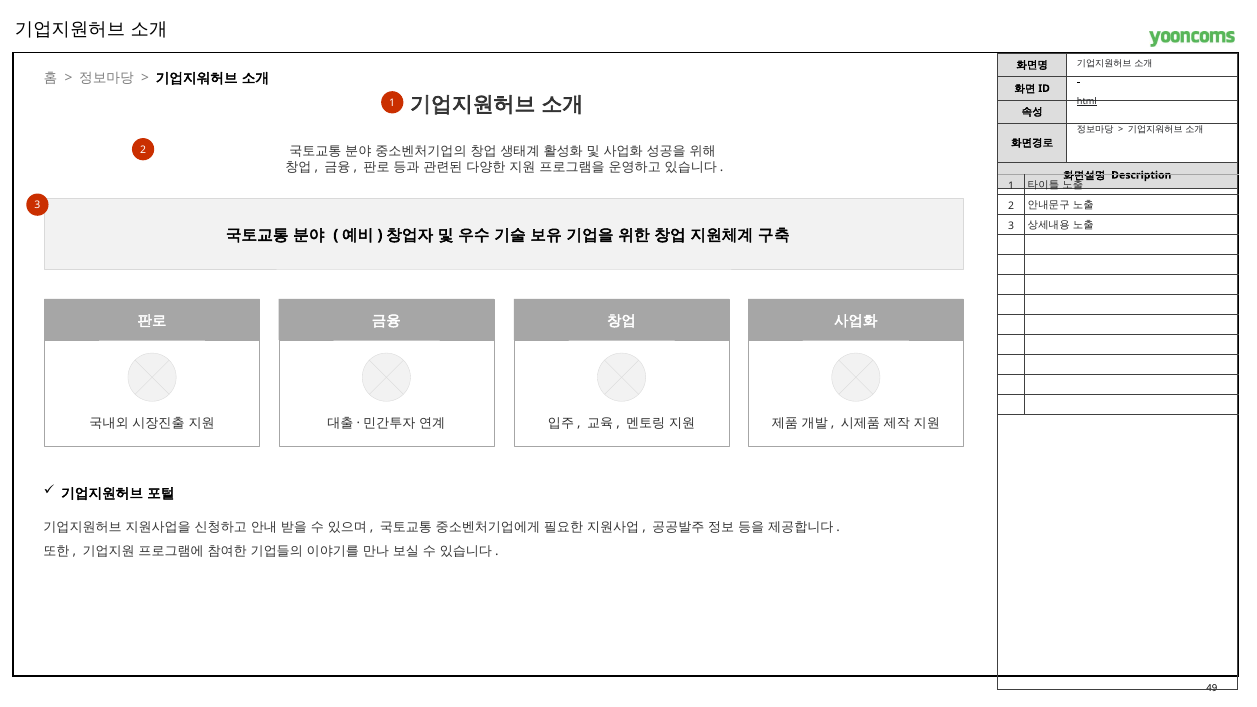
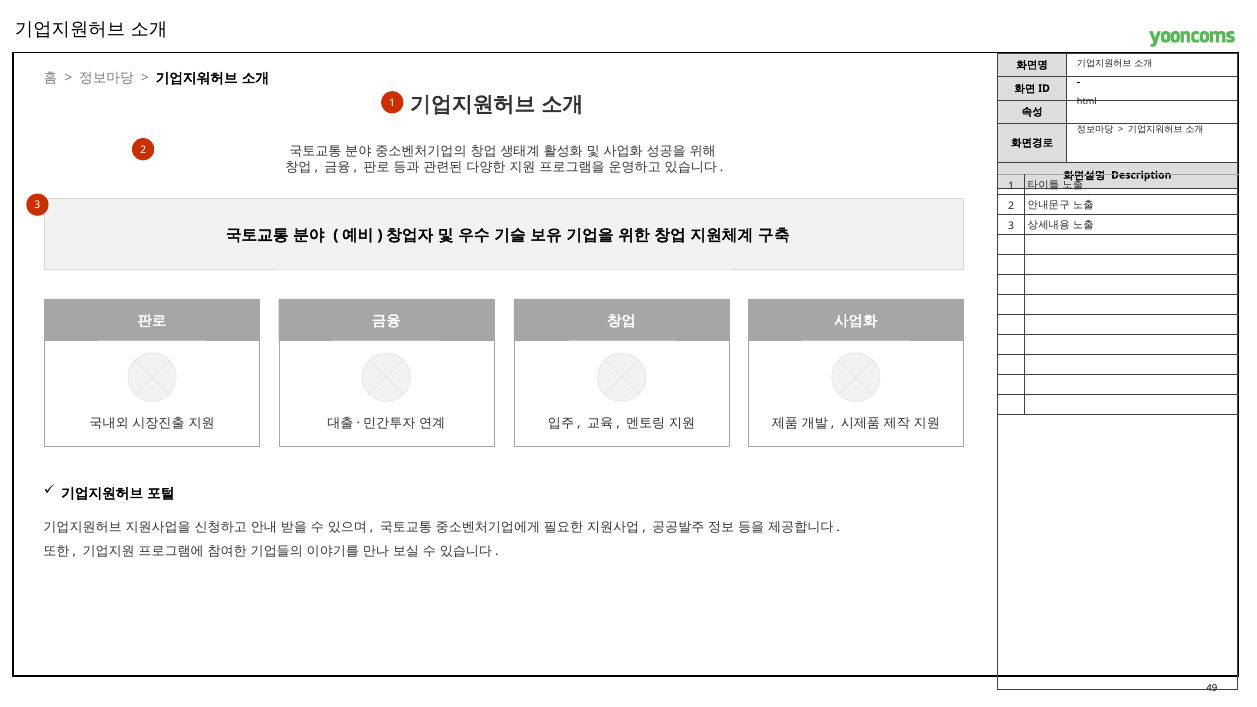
html underline: present -> none (1087, 101)
